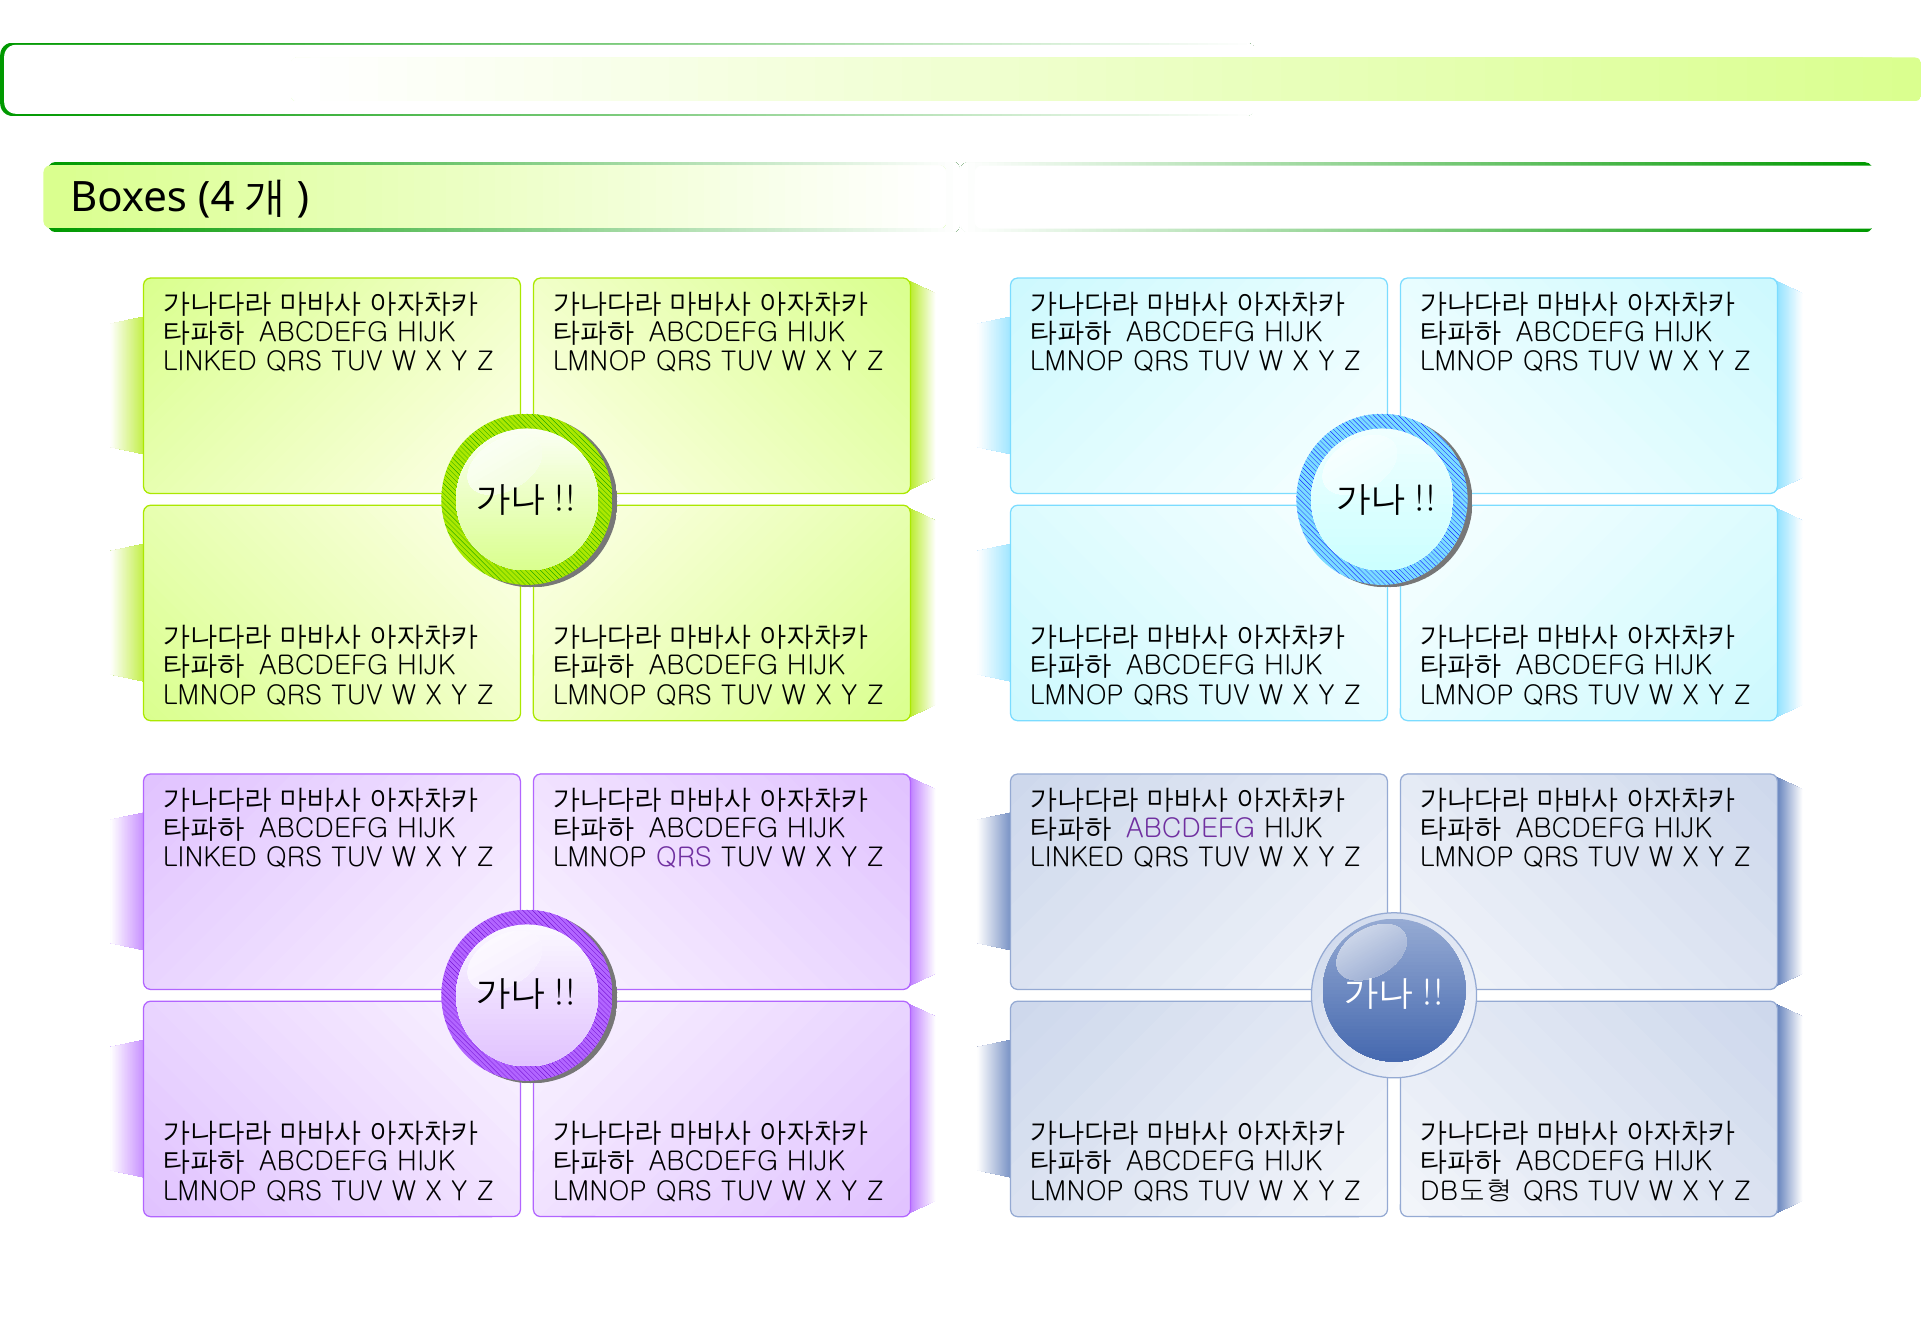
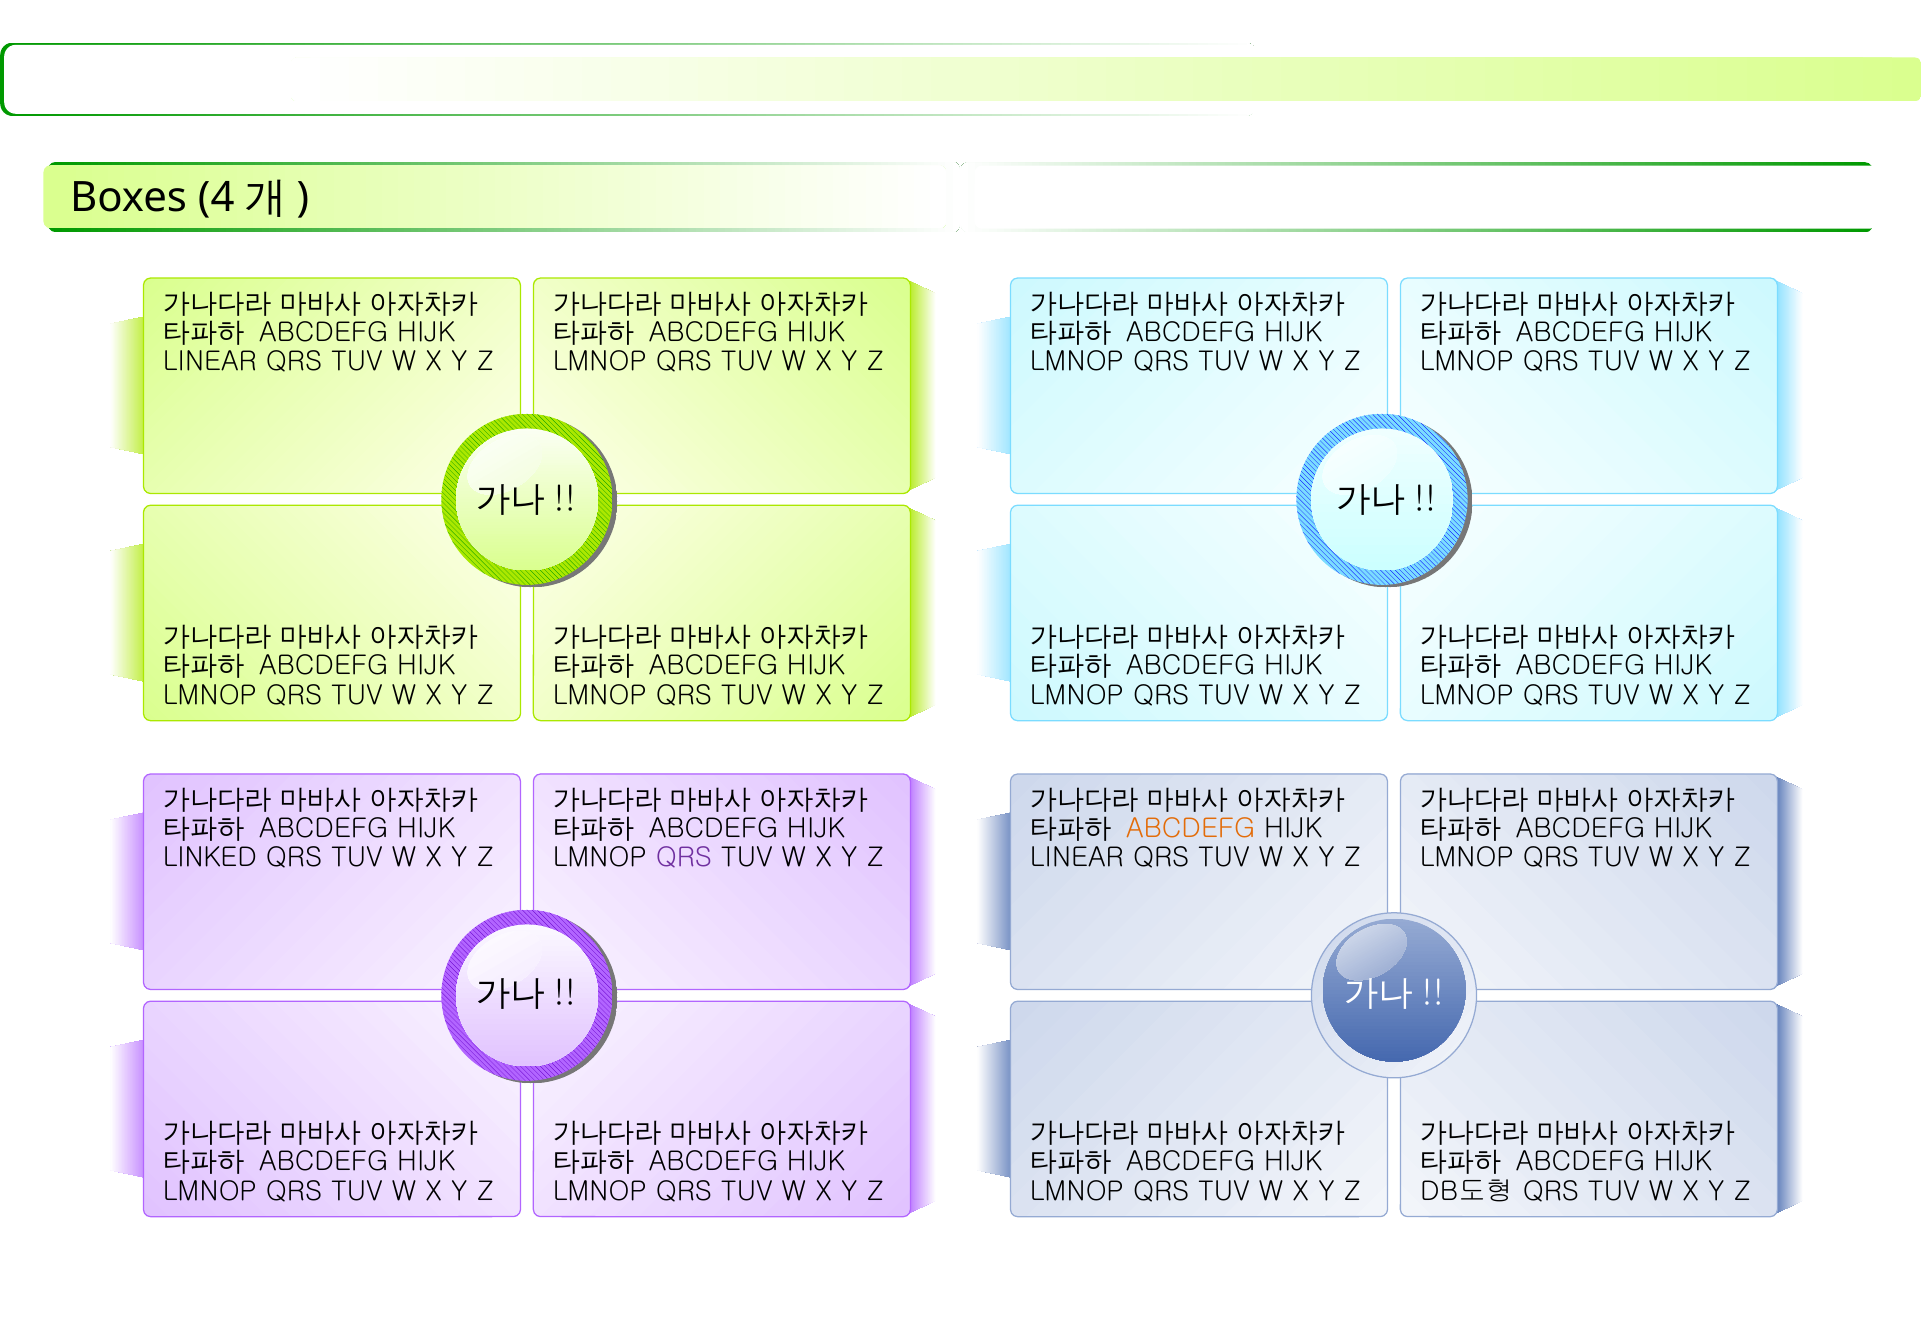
LINKED: LINKED -> LINEAR (210, 362)
ABCDEFG colour: purple -> orange (1191, 829)
LINKED: LINKED -> LINEAR (1077, 858)
